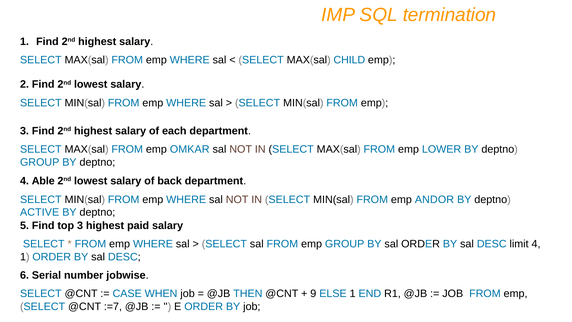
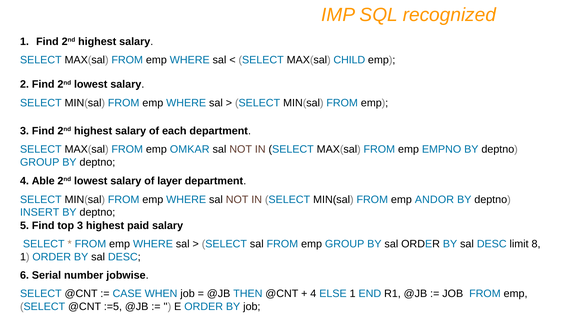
termination: termination -> recognized (449, 15)
LOWER: LOWER -> EMPNO (442, 149)
back: back -> layer (170, 181)
ACTIVE: ACTIVE -> INSERT (40, 212)
limit 4: 4 -> 8 (536, 244)
9: 9 -> 4 (313, 293)
:=7: :=7 -> :=5 (113, 306)
